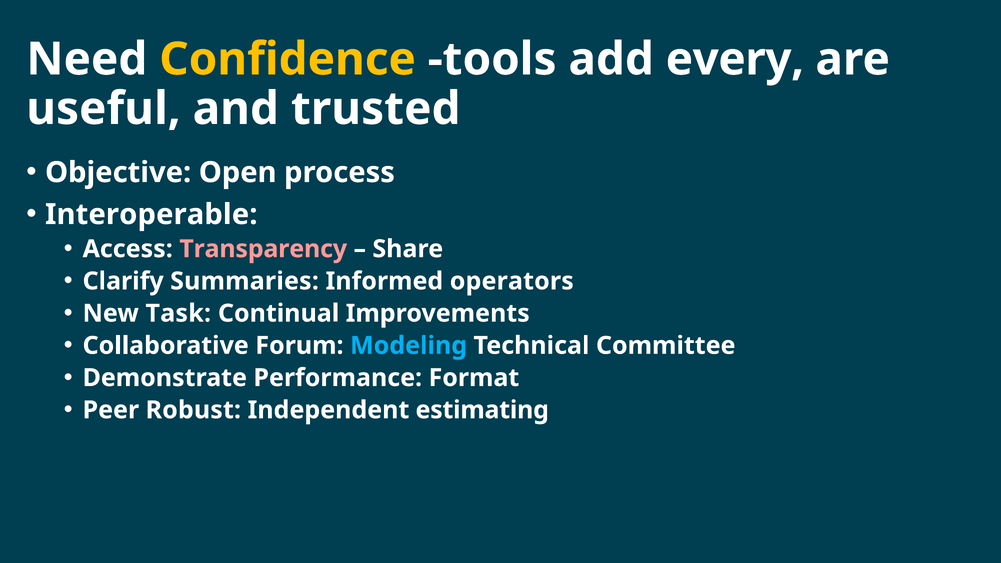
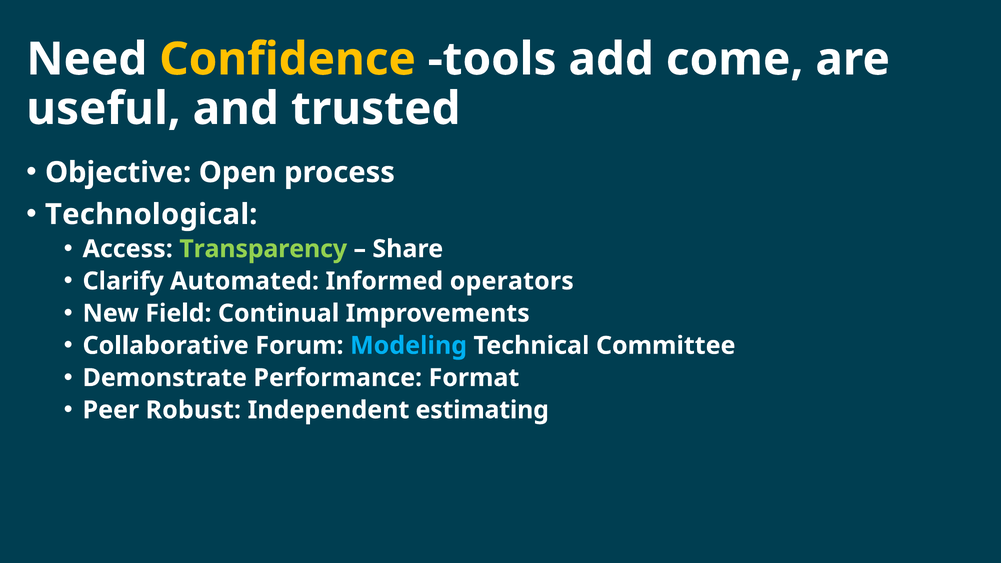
every: every -> come (735, 59)
Interoperable: Interoperable -> Technological (151, 214)
Transparency colour: pink -> light green (263, 249)
Summaries: Summaries -> Automated (245, 281)
Task: Task -> Field (178, 313)
